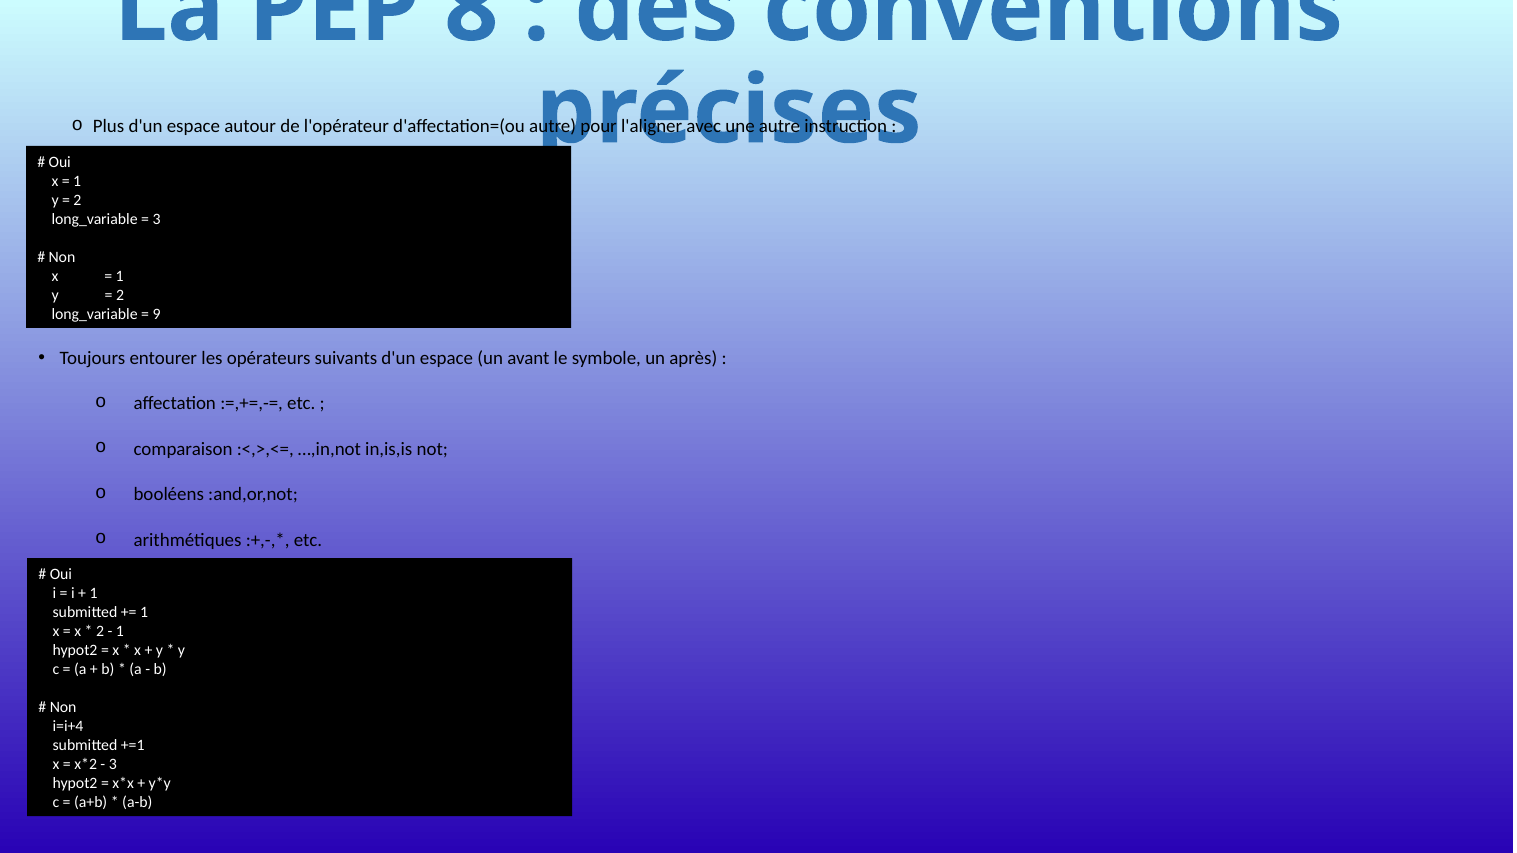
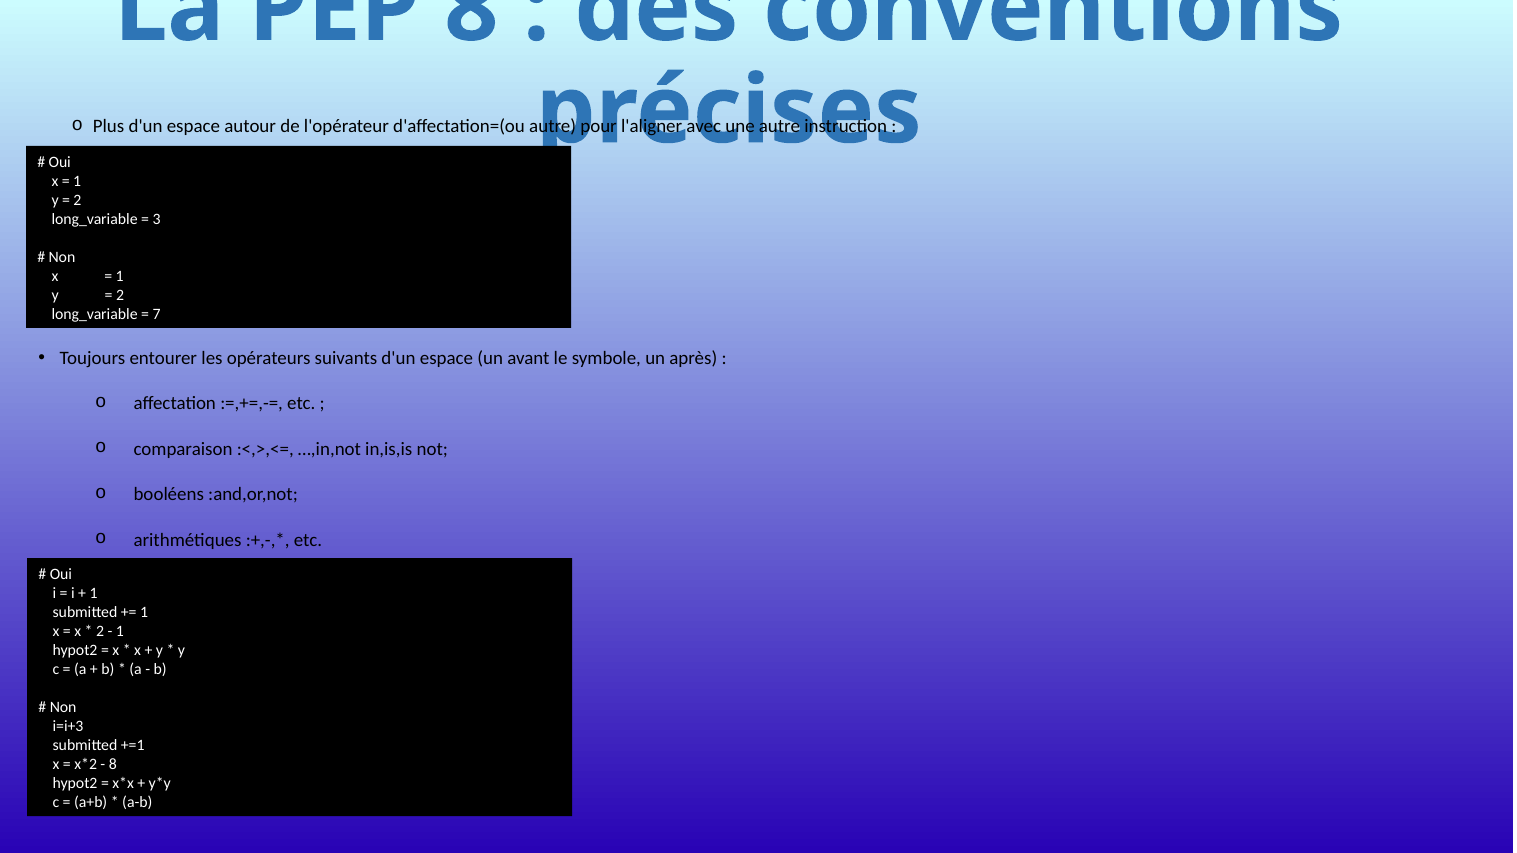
9: 9 -> 7 (157, 314)
i=i+4: i=i+4 -> i=i+3 (68, 726)
3: 3 -> 8 (113, 764)
